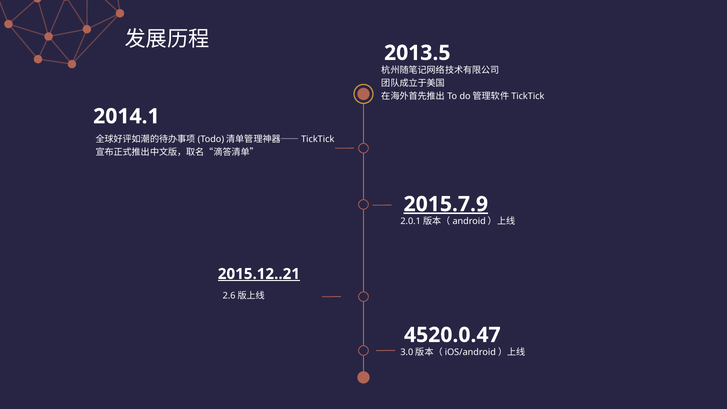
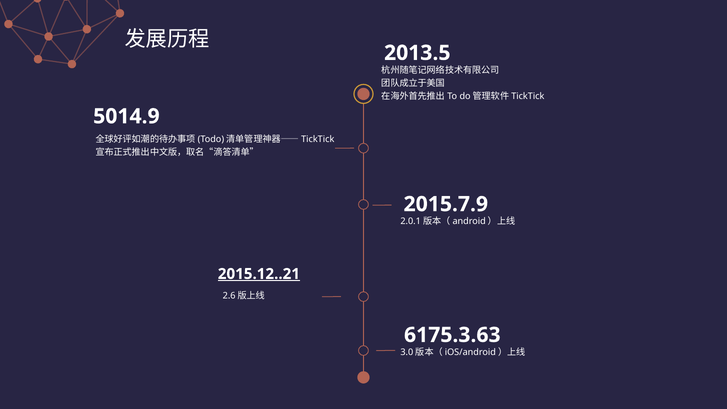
2014.1: 2014.1 -> 5014.9 (126, 116)
2015.7.9 underline: present -> none (446, 204)
4520.0.47: 4520.0.47 -> 6175.3.63 (452, 335)
